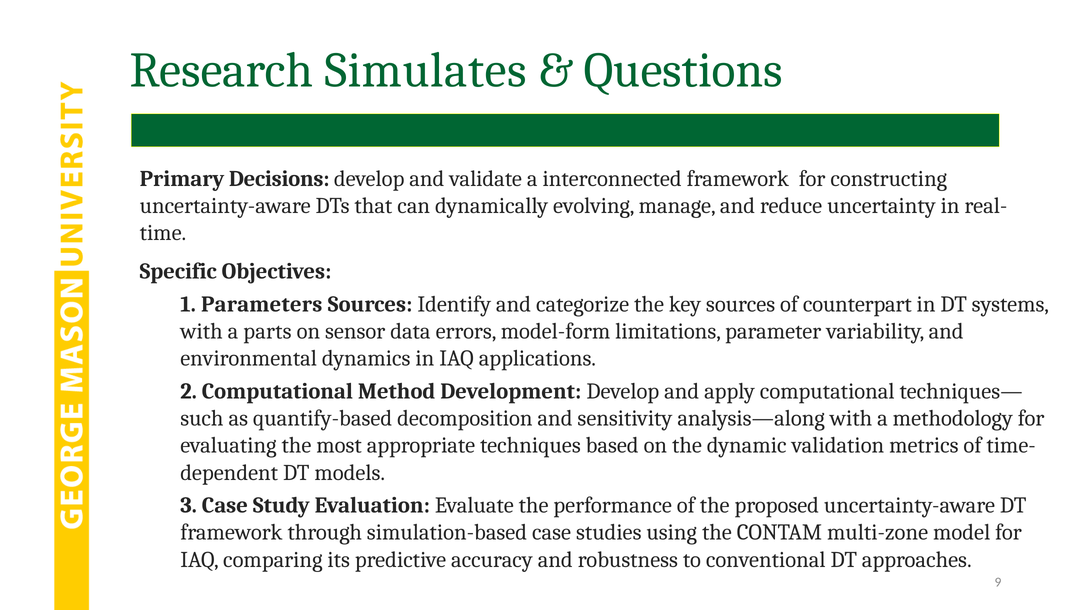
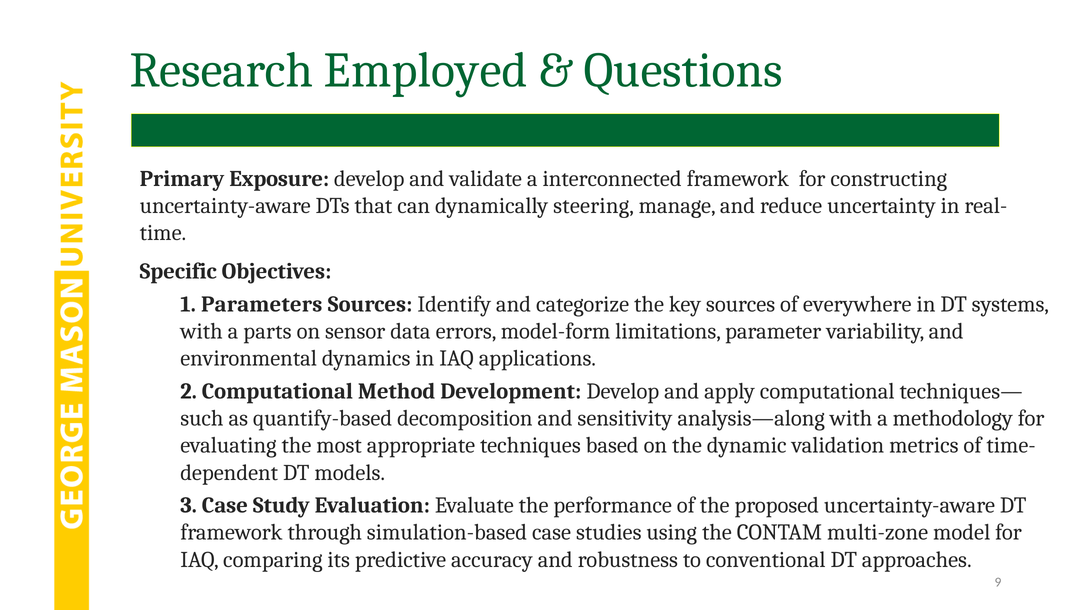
Simulates: Simulates -> Employed (426, 70)
Decisions: Decisions -> Exposure (279, 179)
evolving: evolving -> steering (594, 206)
counterpart: counterpart -> everywhere (857, 304)
